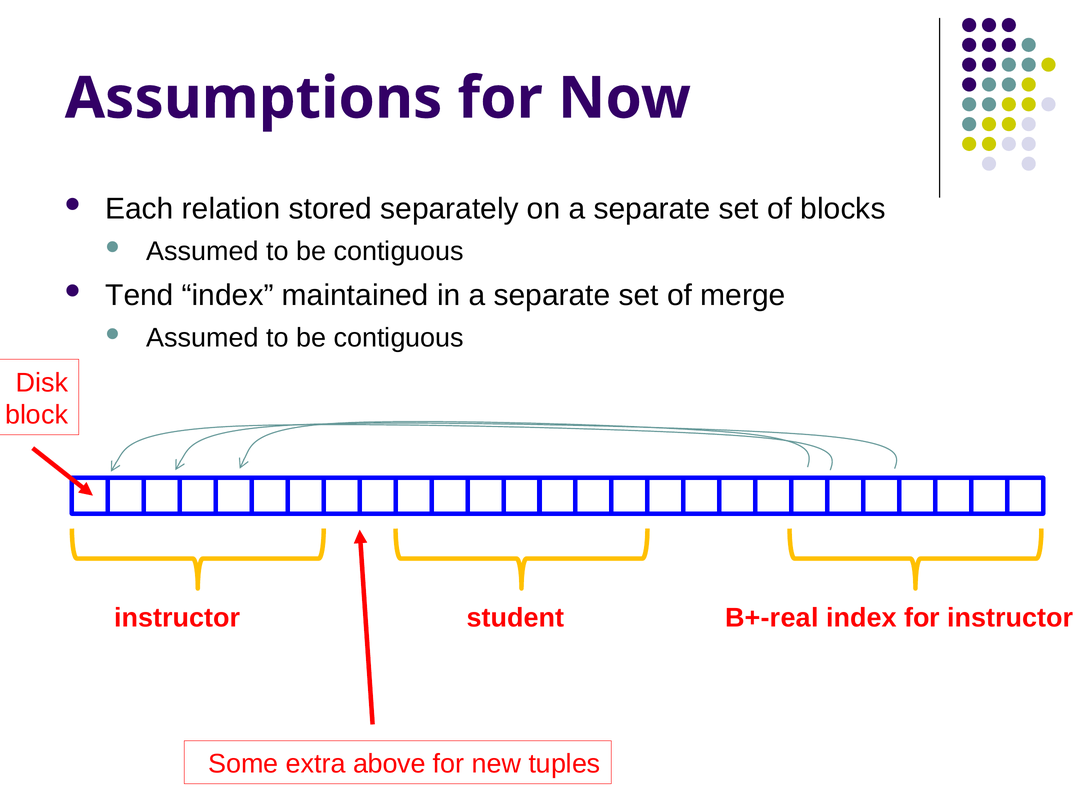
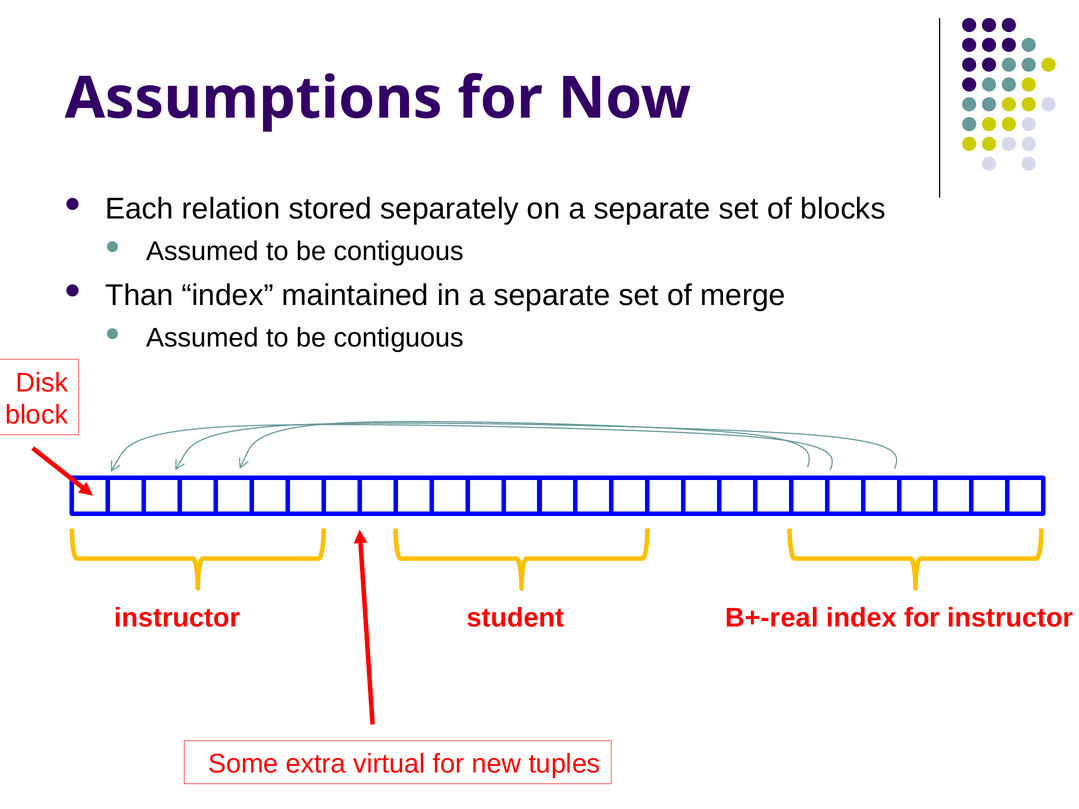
Tend: Tend -> Than (139, 295)
above: above -> virtual (389, 764)
